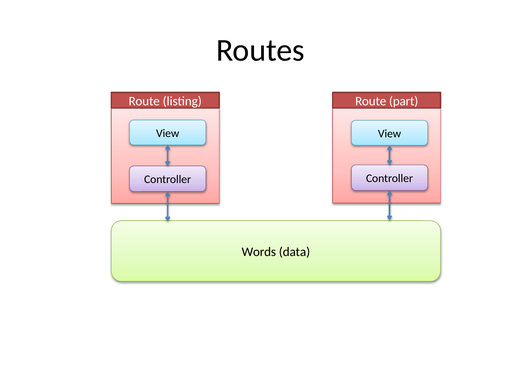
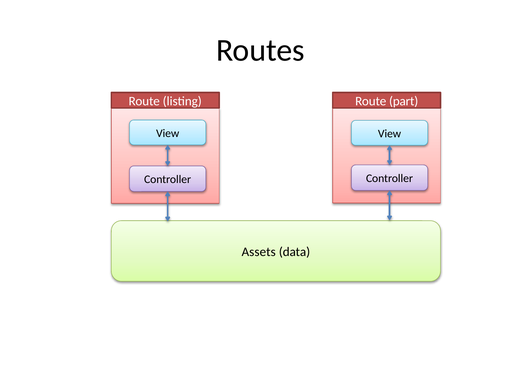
Words: Words -> Assets (259, 252)
